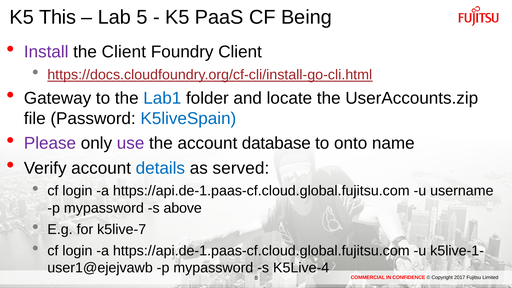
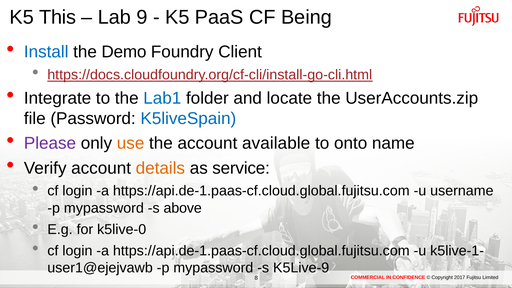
5: 5 -> 9 (142, 17)
Install colour: purple -> blue (46, 52)
the Client: Client -> Demo (124, 52)
Gateway: Gateway -> Integrate (58, 98)
use colour: purple -> orange (131, 143)
database: database -> available (276, 143)
details colour: blue -> orange (160, 168)
served: served -> service (241, 168)
k5live-7: k5live-7 -> k5live-0 (122, 229)
K5Live-4: K5Live-4 -> K5Live-9 (301, 268)
